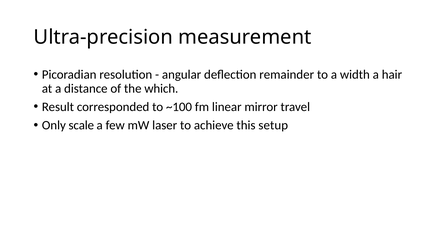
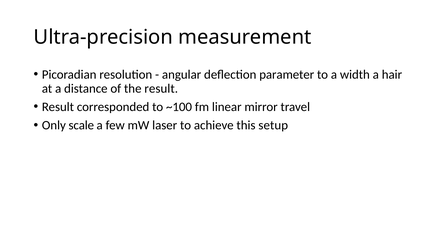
remainder: remainder -> parameter (287, 75)
the which: which -> result (161, 88)
